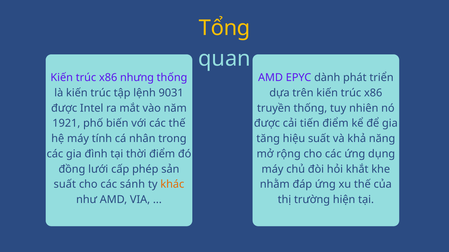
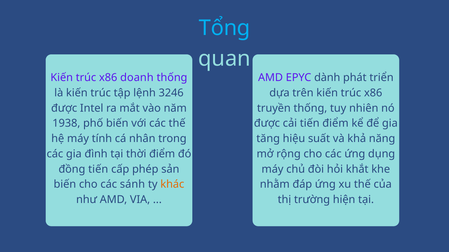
Tổng colour: yellow -> light blue (225, 28)
nhưng: nhưng -> doanh (137, 78)
9031: 9031 -> 3246 (171, 93)
1921: 1921 -> 1938 (66, 124)
đồng lưới: lưới -> tiến (98, 169)
suất: suất -> biến (65, 185)
